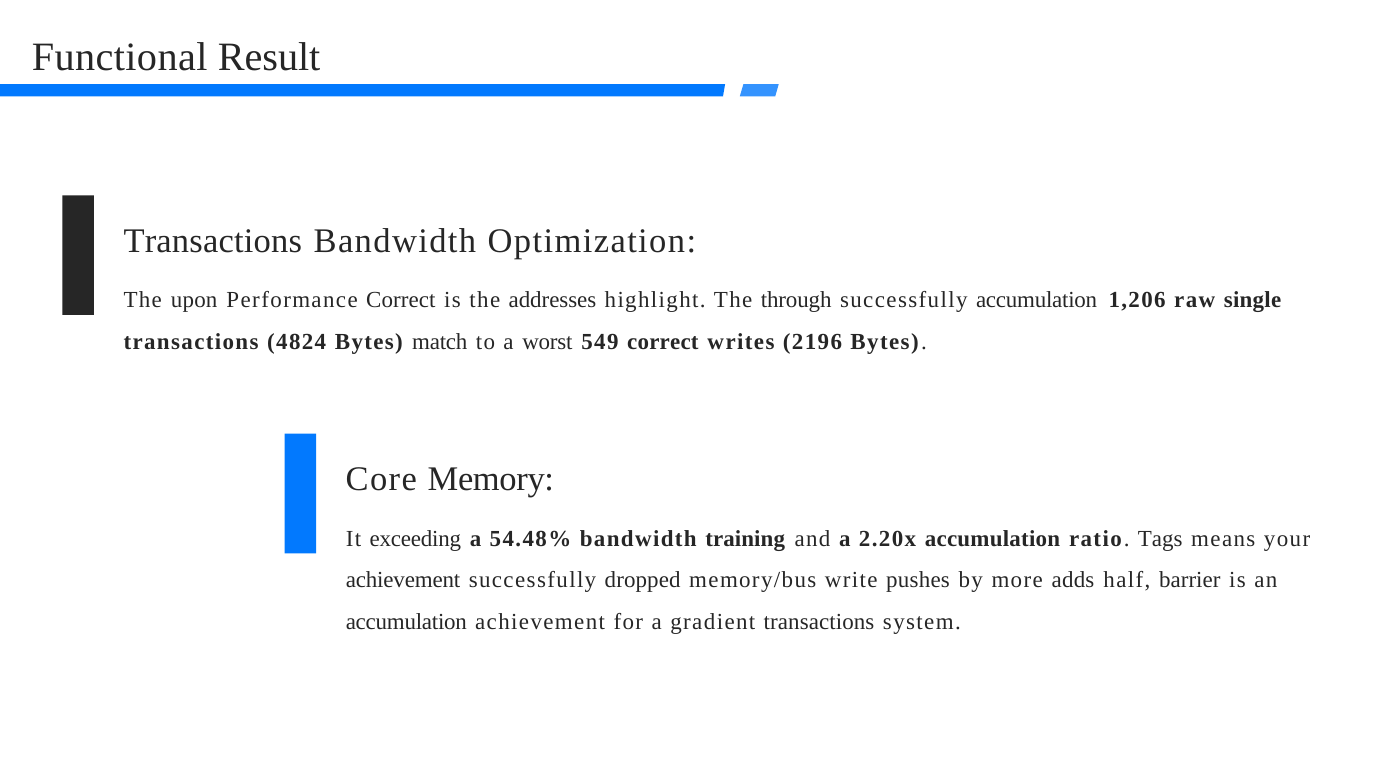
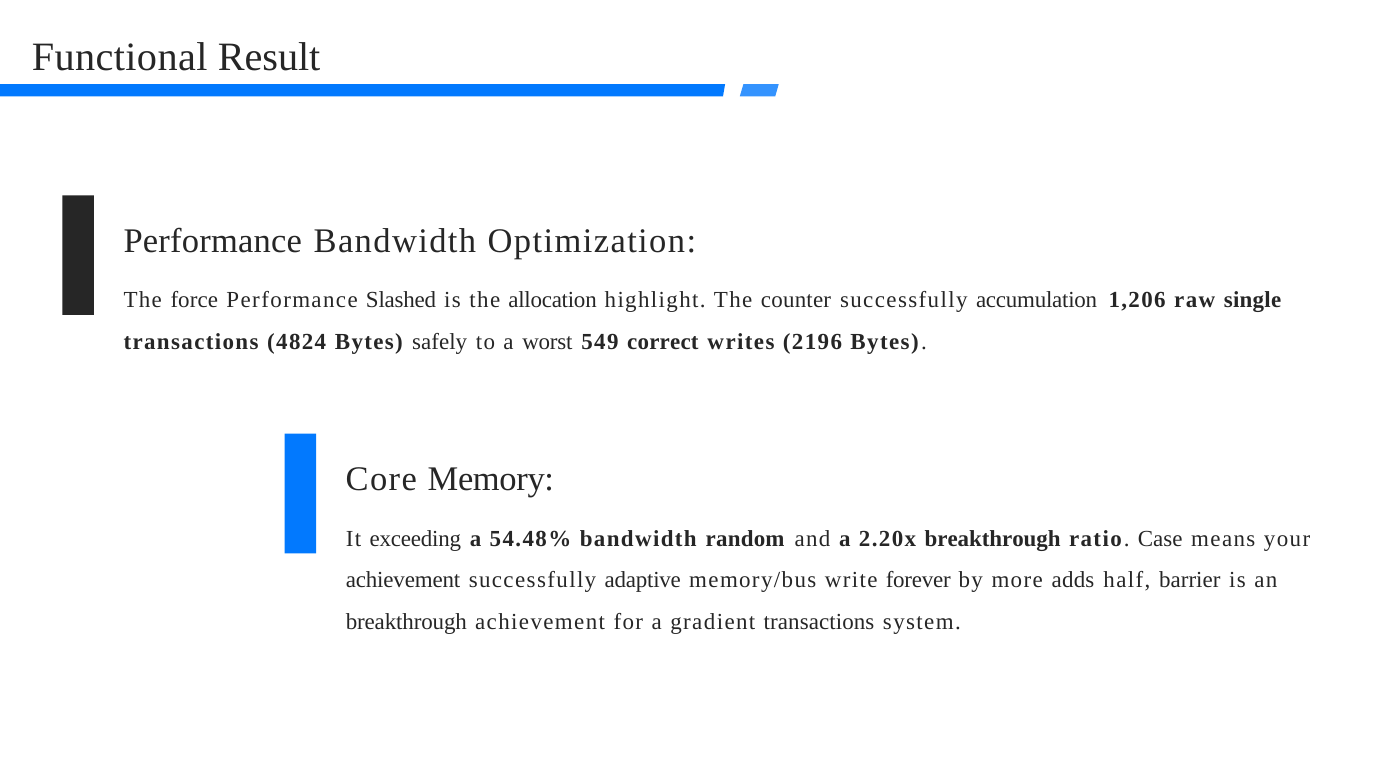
Transactions: Transactions -> Performance (213, 241)
upon: upon -> force (194, 301)
Performance Correct: Correct -> Slashed (401, 301)
addresses: addresses -> allocation (553, 301)
through: through -> counter (796, 301)
match: match -> safely (440, 342)
training: training -> random (745, 539)
2.20x accumulation: accumulation -> breakthrough (993, 539)
Tags: Tags -> Case (1160, 539)
dropped: dropped -> adaptive (643, 580)
pushes: pushes -> forever (918, 580)
accumulation: accumulation -> breakthrough (406, 622)
